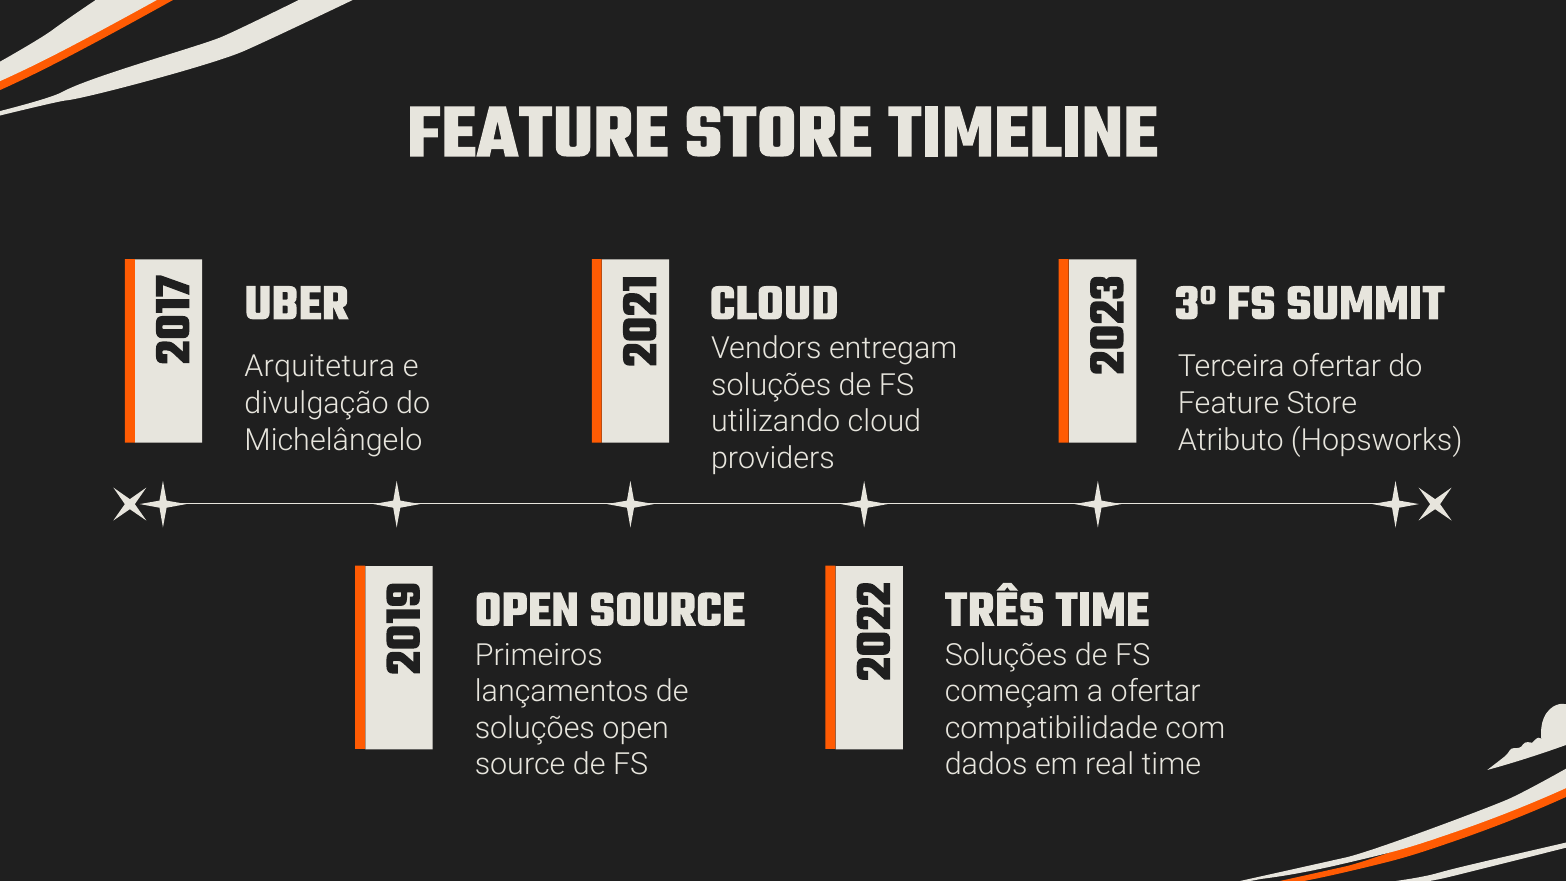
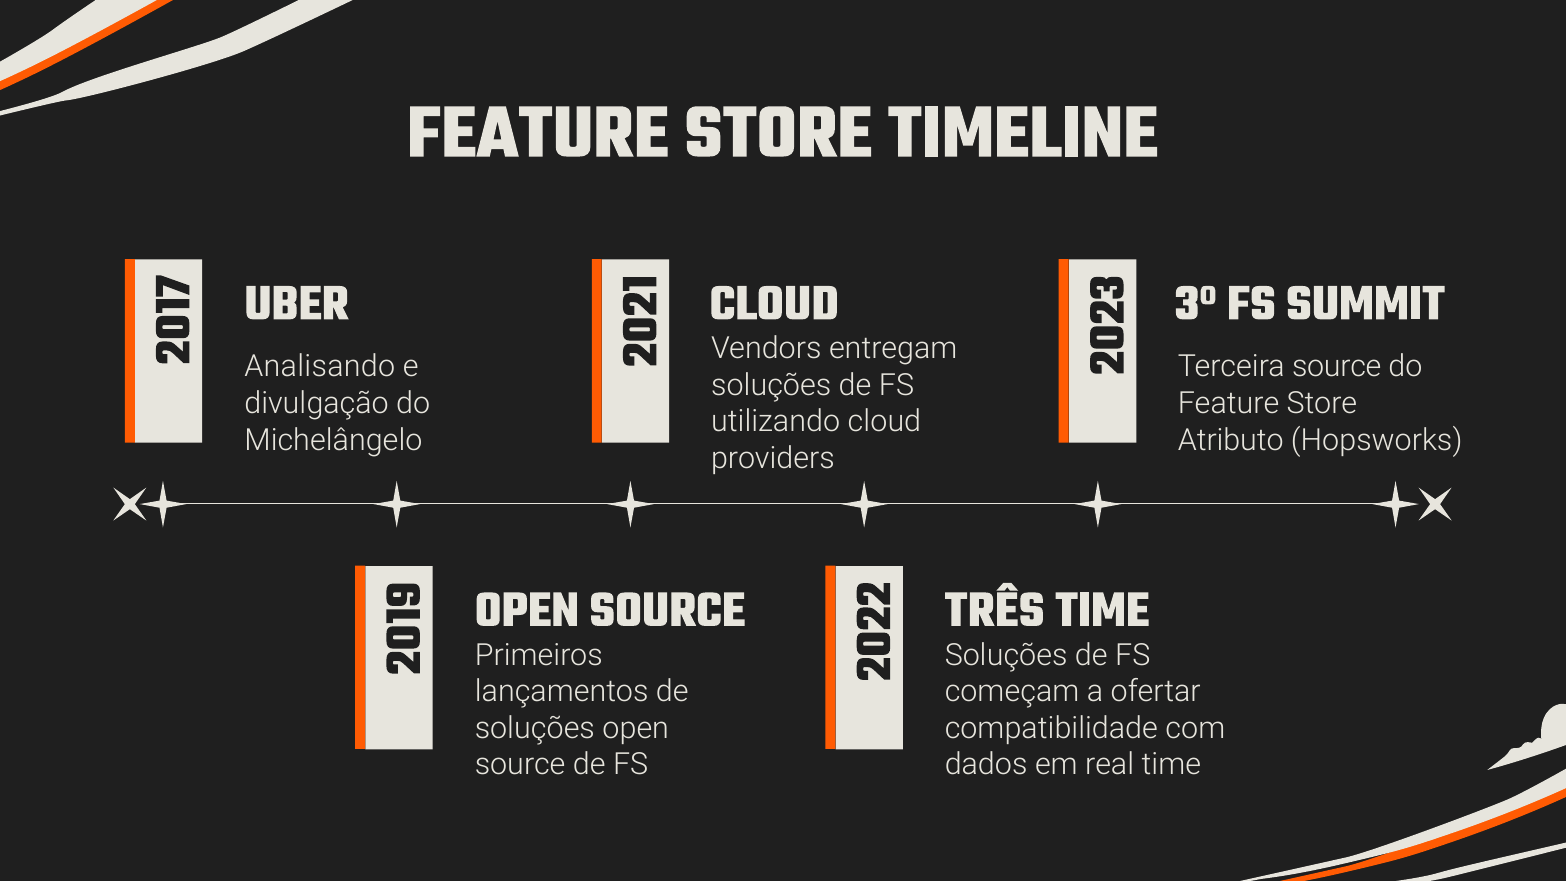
Arquitetura: Arquitetura -> Analisando (320, 367)
Terceira ofertar: ofertar -> source (1337, 367)
